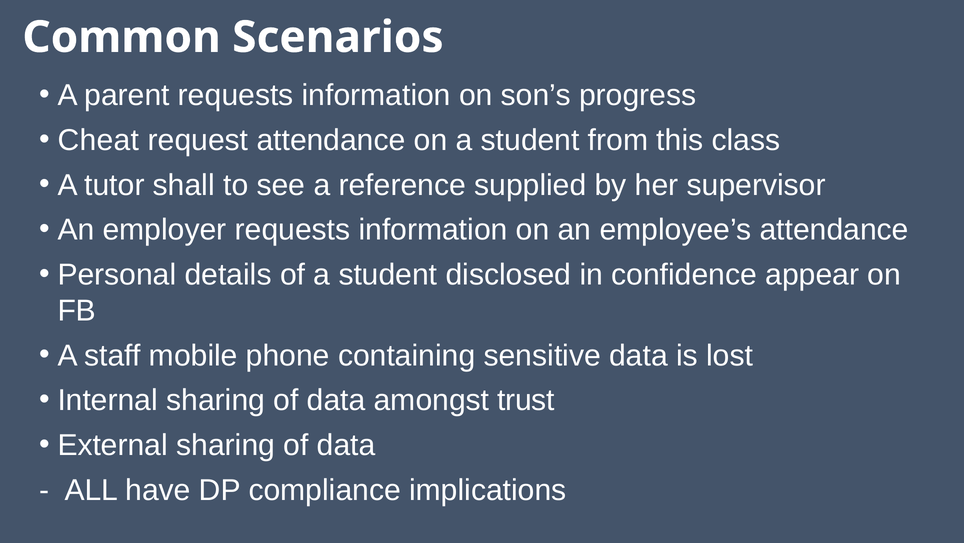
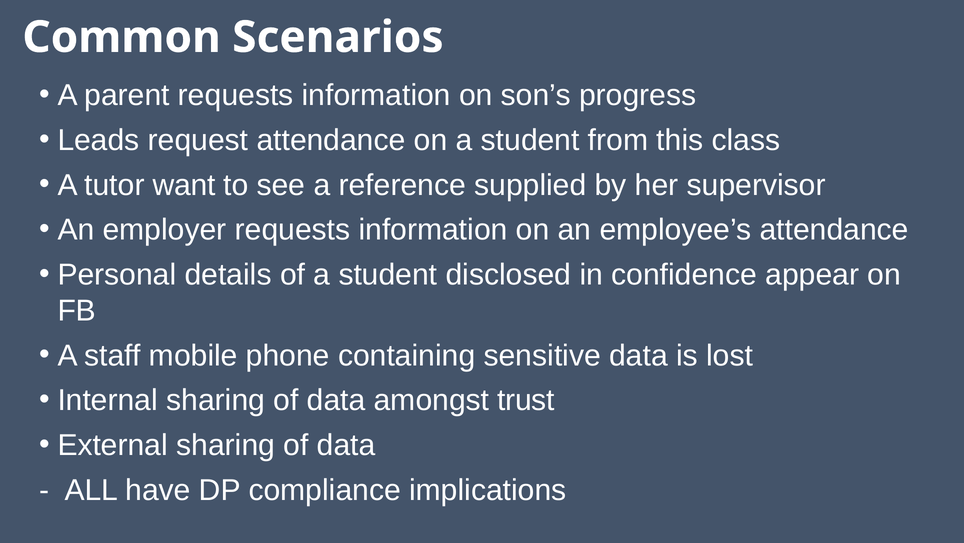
Cheat: Cheat -> Leads (98, 140)
shall: shall -> want (184, 185)
